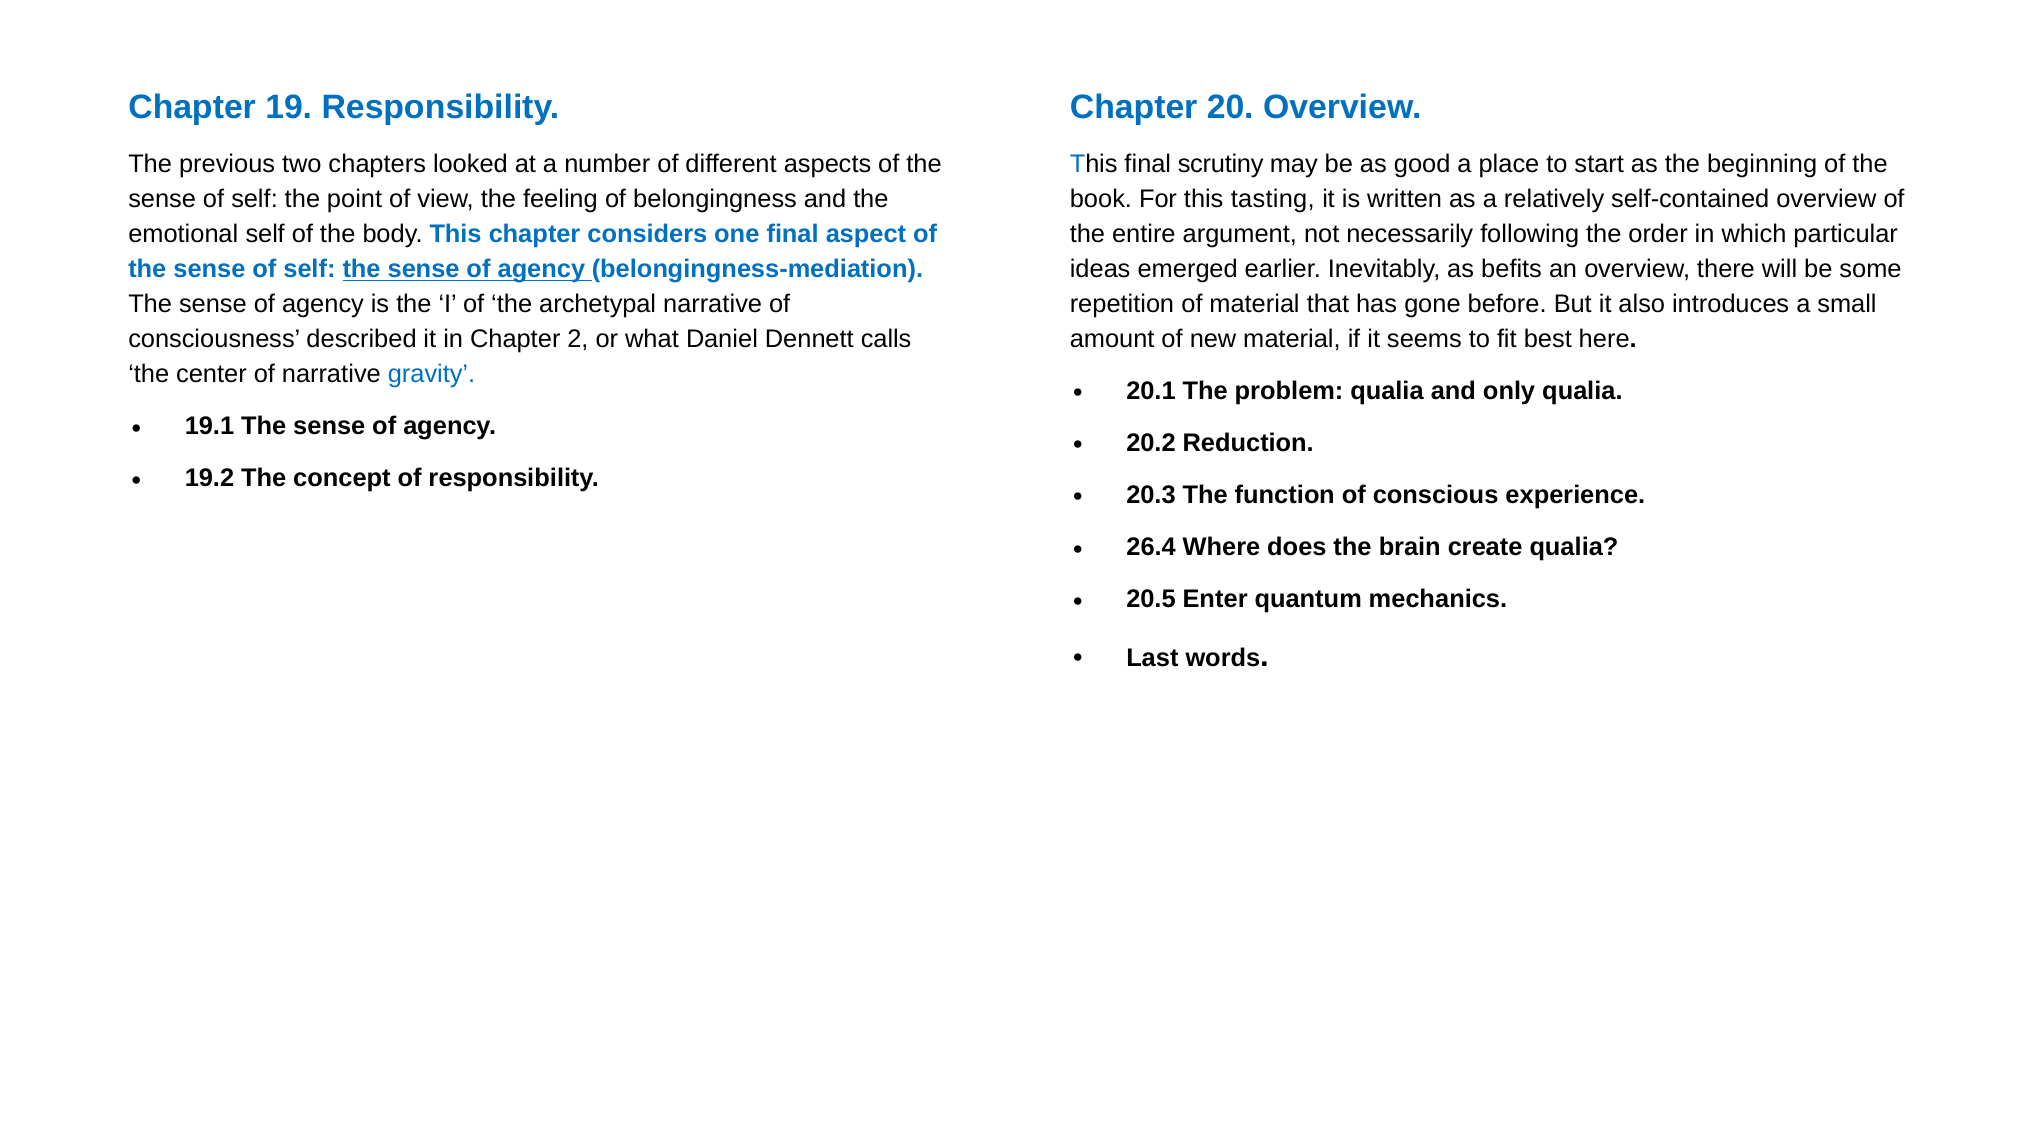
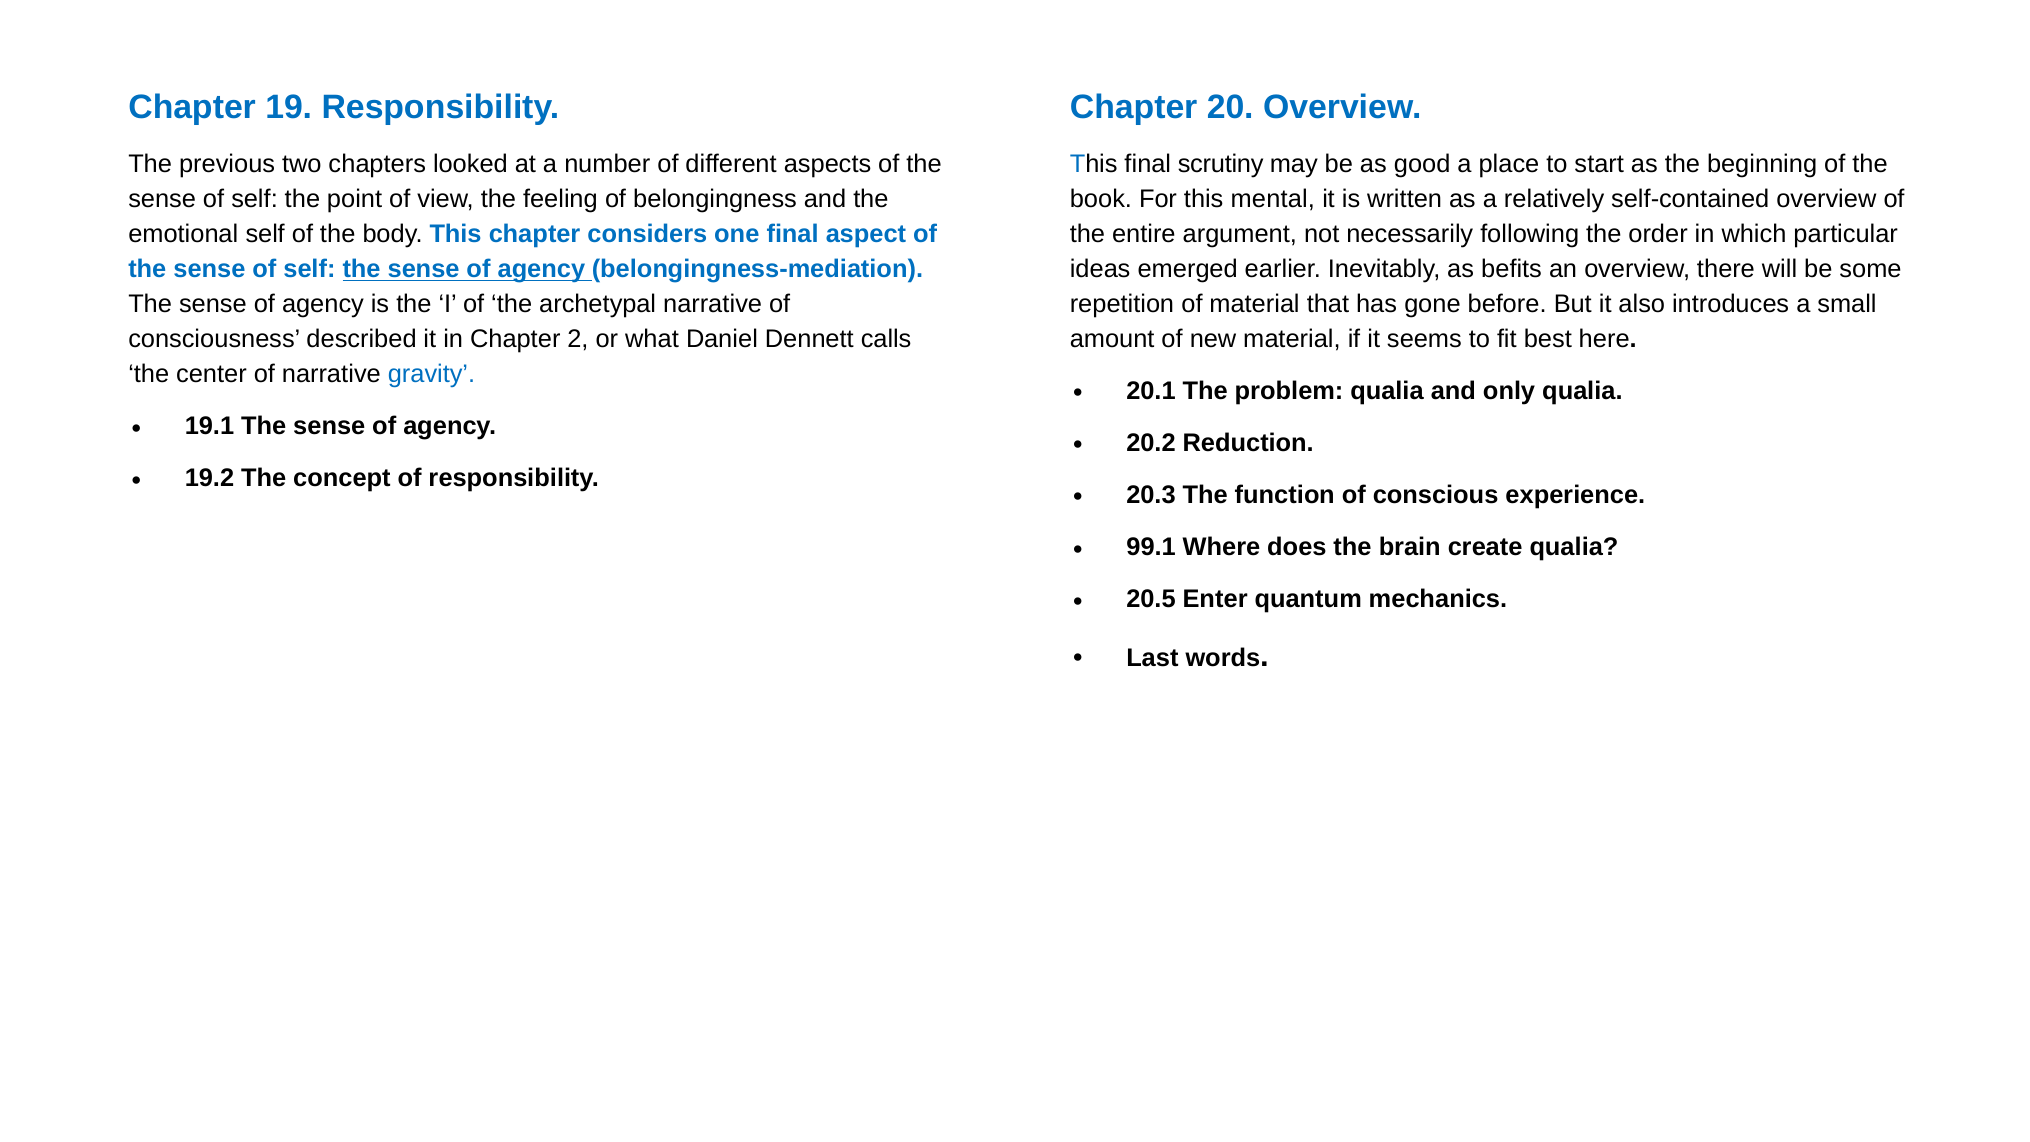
tasting: tasting -> mental (1273, 199)
26.4: 26.4 -> 99.1 (1151, 547)
